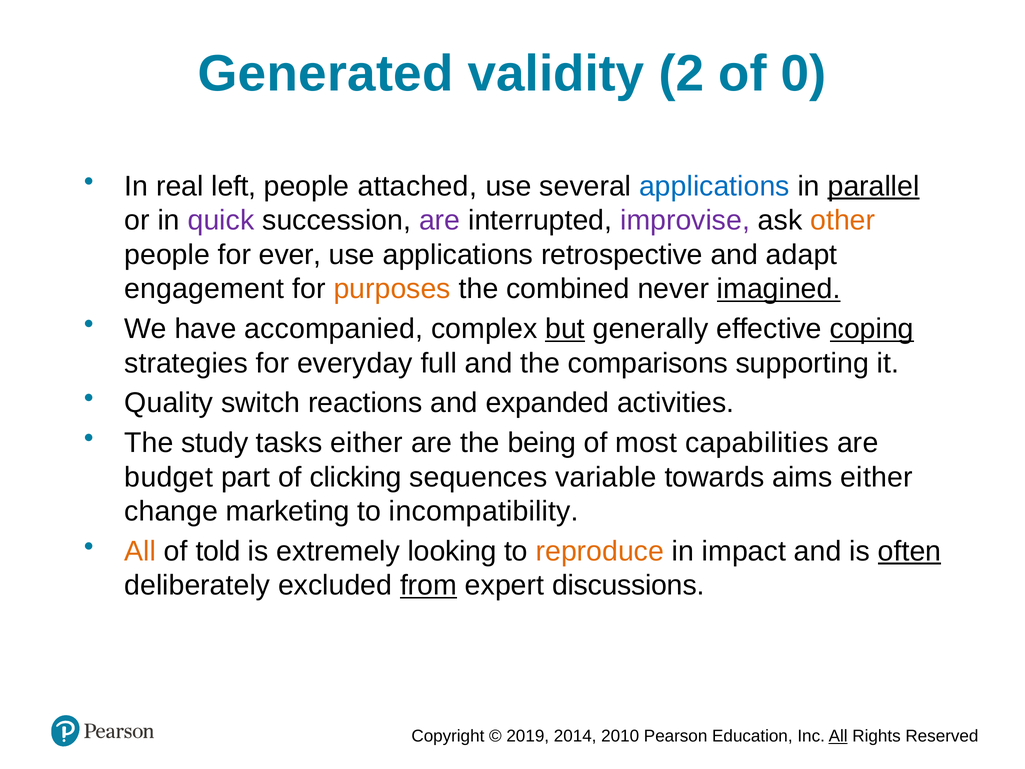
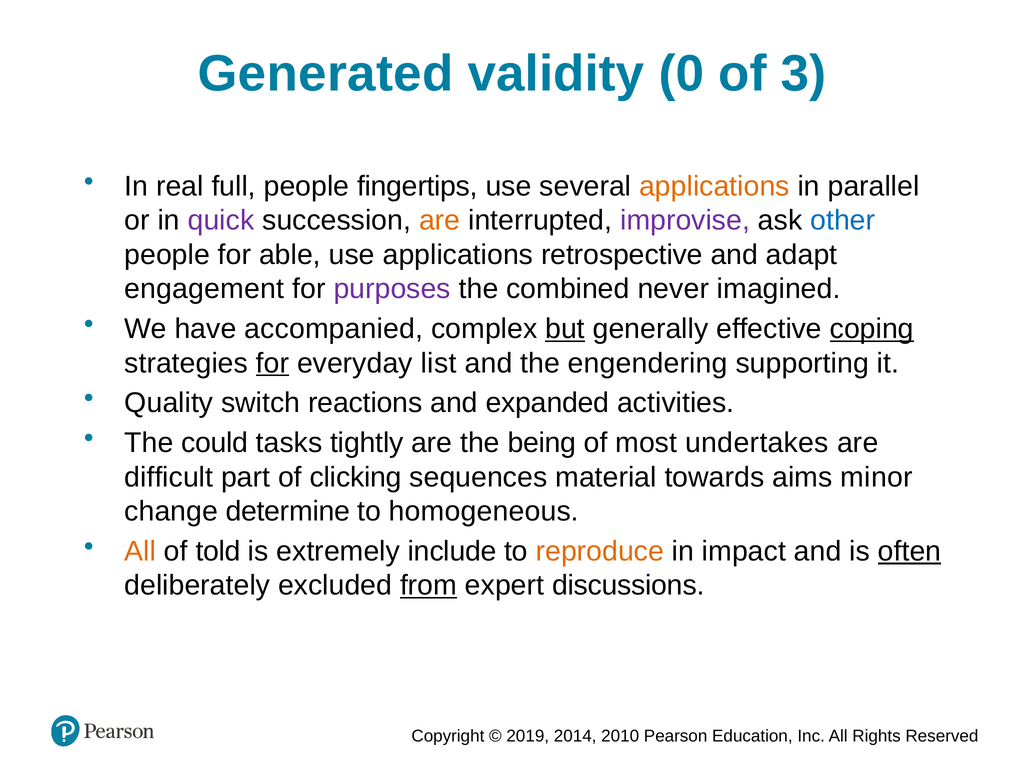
2: 2 -> 0 (681, 74)
0: 0 -> 3 (804, 74)
left: left -> full (234, 186)
attached: attached -> fingertips (418, 186)
applications colour: blue -> orange (714, 186)
parallel underline: present -> none (874, 186)
are colour: purple -> orange (440, 220)
other colour: orange -> blue (843, 220)
ever: ever -> able (290, 255)
purposes colour: orange -> purple (392, 289)
imagined underline: present -> none (779, 289)
for underline: none -> present (272, 363)
full: full -> list (439, 363)
comparisons: comparisons -> engendering (648, 363)
study: study -> could (215, 443)
tasks either: either -> tightly (367, 443)
capabilities: capabilities -> undertakes (757, 443)
budget: budget -> difficult (169, 477)
variable: variable -> material (606, 477)
aims either: either -> minor (877, 477)
marketing: marketing -> determine (288, 511)
incompatibility: incompatibility -> homogeneous (484, 511)
looking: looking -> include (452, 551)
All underline: present -> none (838, 736)
